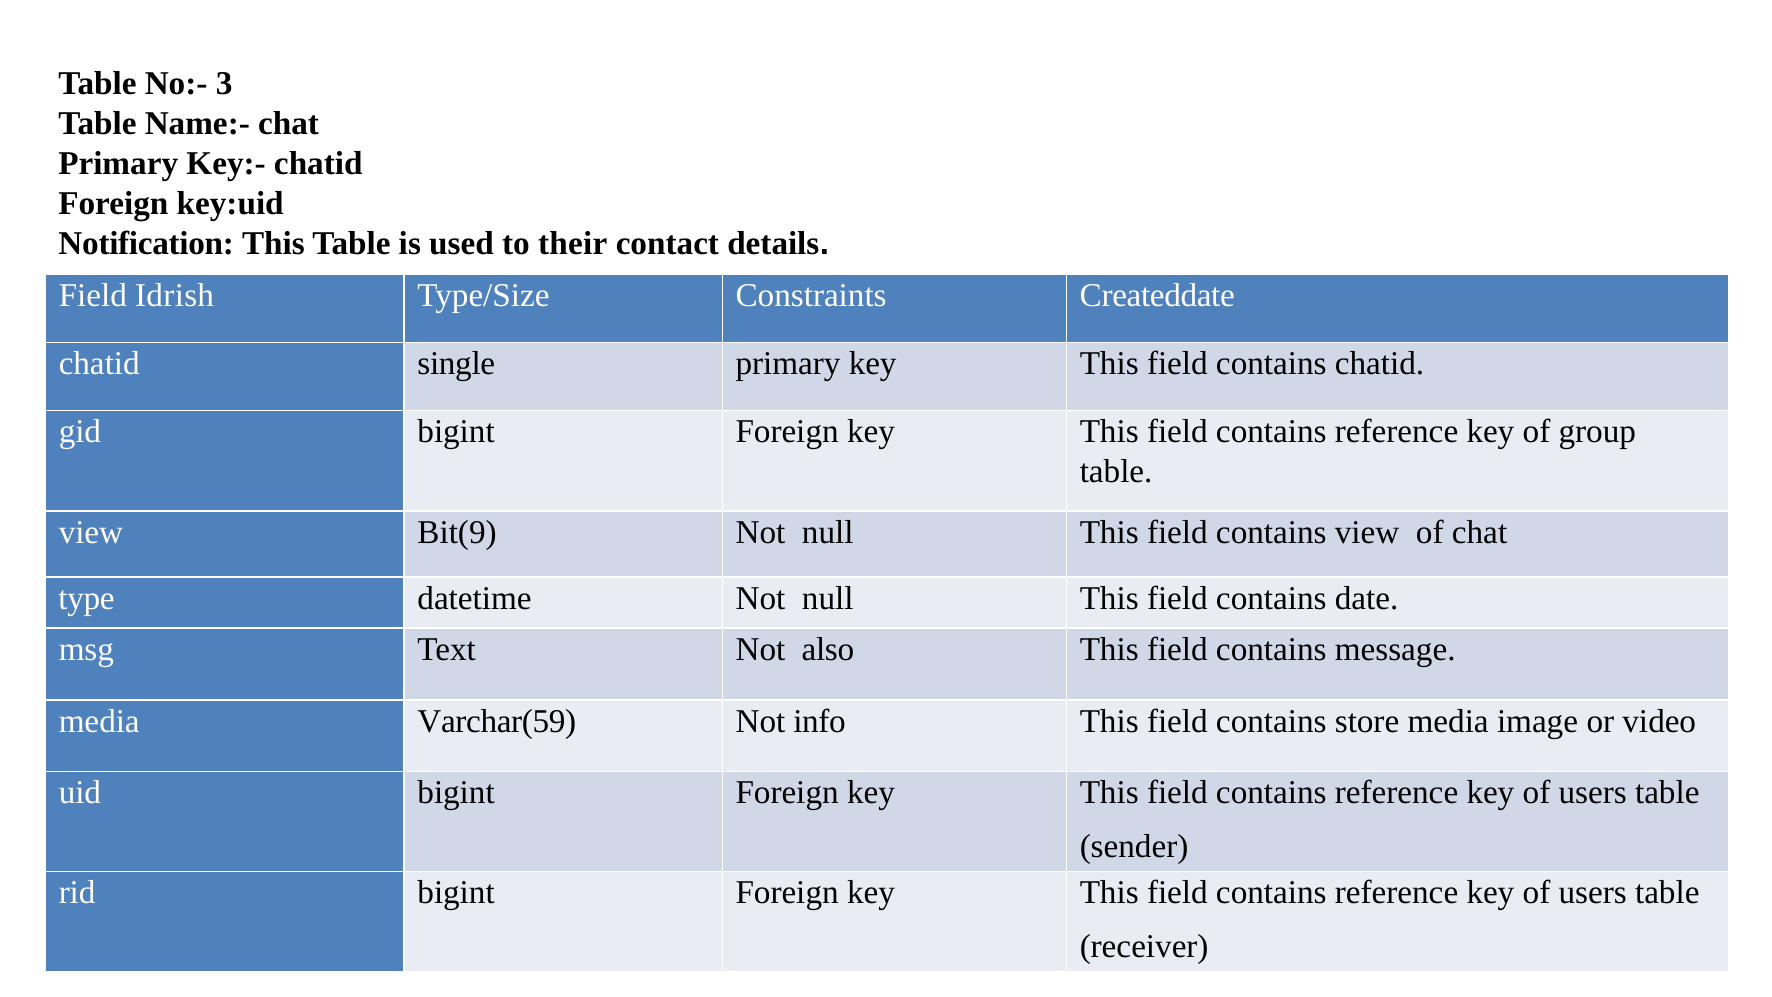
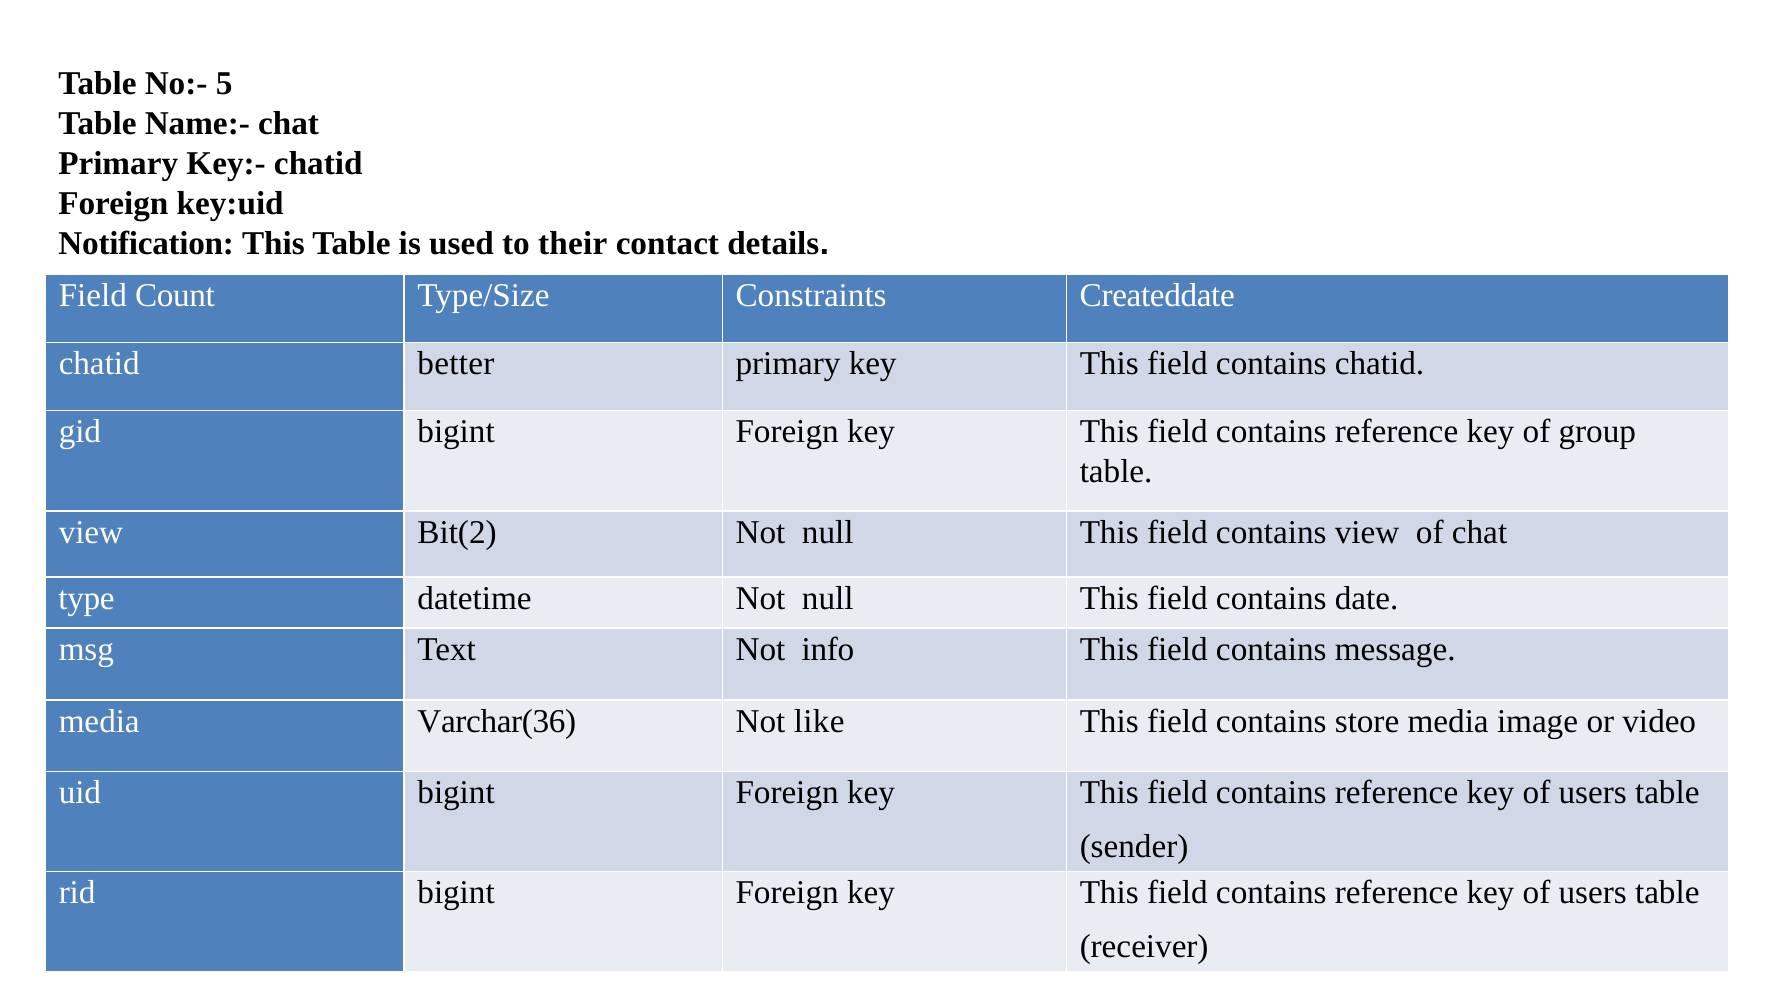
3: 3 -> 5 (224, 84)
Idrish: Idrish -> Count (175, 296)
single: single -> better (456, 364)
Bit(9: Bit(9 -> Bit(2 (457, 532)
also: also -> info (828, 649)
Varchar(59: Varchar(59 -> Varchar(36 (497, 721)
info: info -> like (819, 721)
